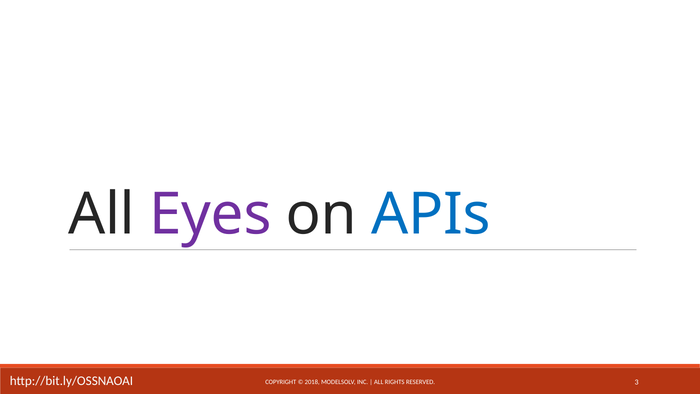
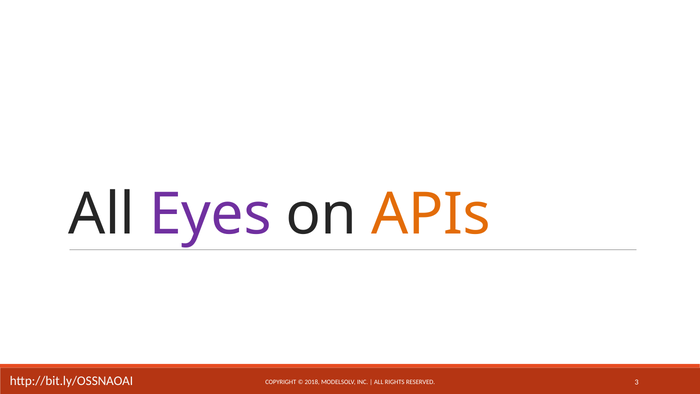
APIs colour: blue -> orange (431, 215)
